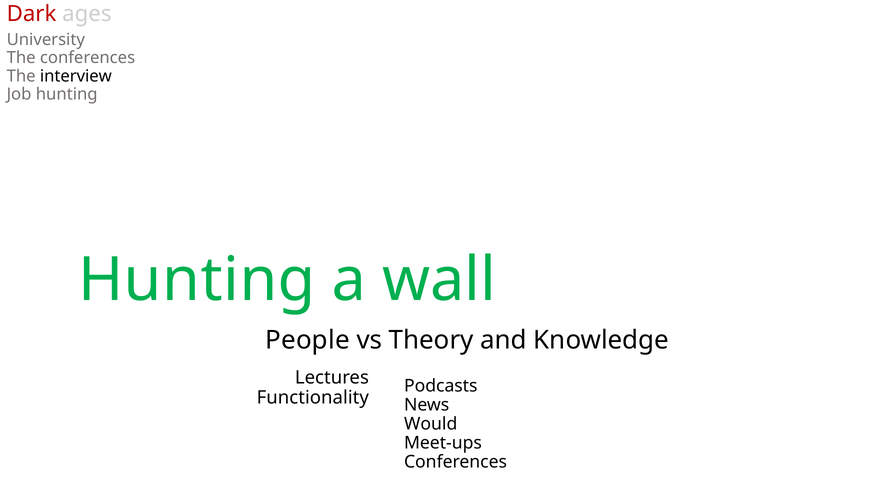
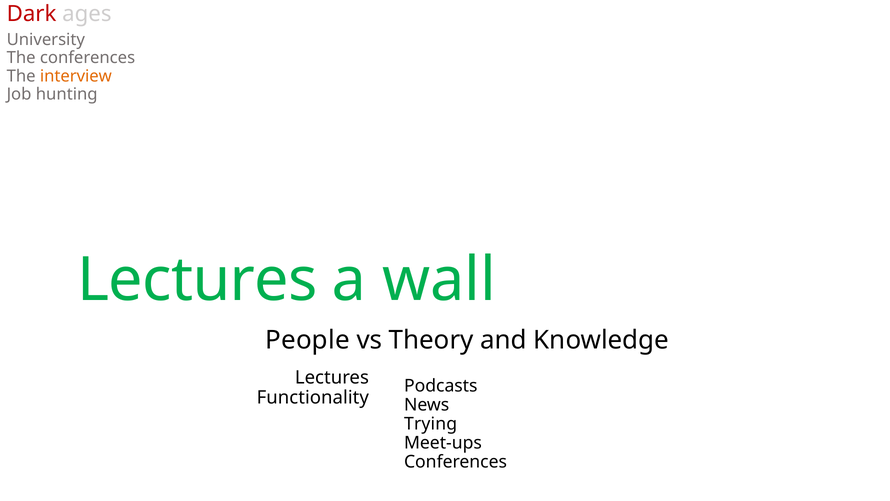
interview colour: black -> orange (76, 76)
Hunting: Hunting -> Lectures (197, 280)
Would: Would -> Trying (431, 424)
